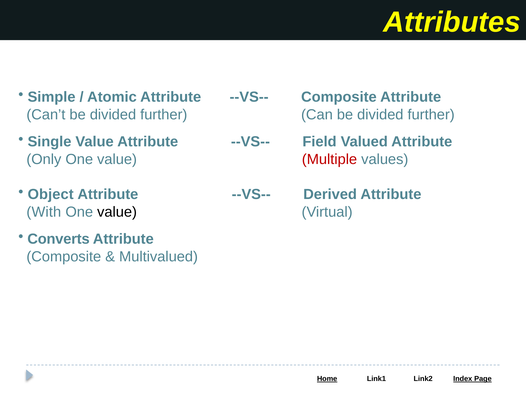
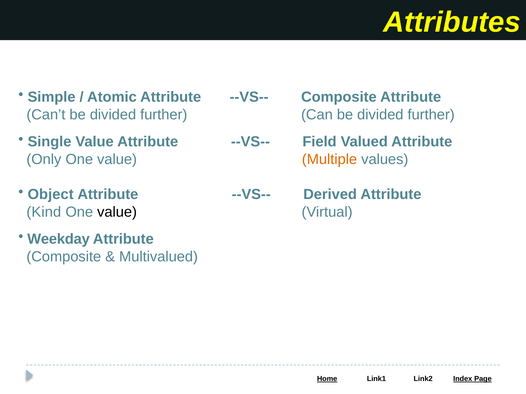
Multiple colour: red -> orange (330, 159)
With: With -> Kind (44, 212)
Converts: Converts -> Weekday (59, 239)
